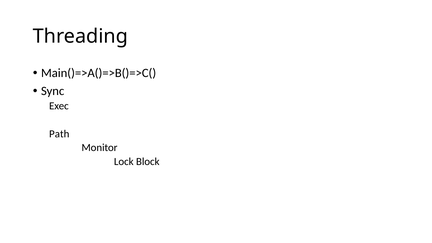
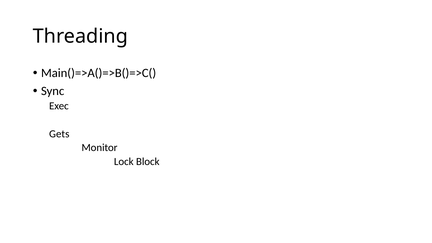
Path: Path -> Gets (59, 134)
